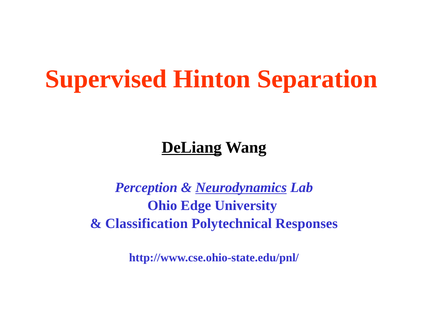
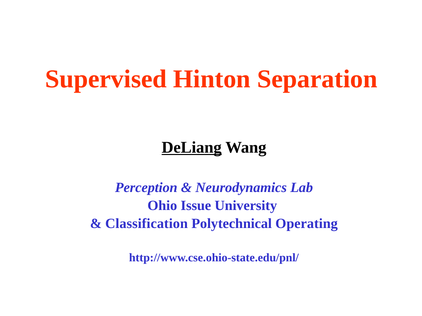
Neurodynamics underline: present -> none (241, 188)
Edge: Edge -> Issue (196, 206)
Responses: Responses -> Operating (307, 224)
